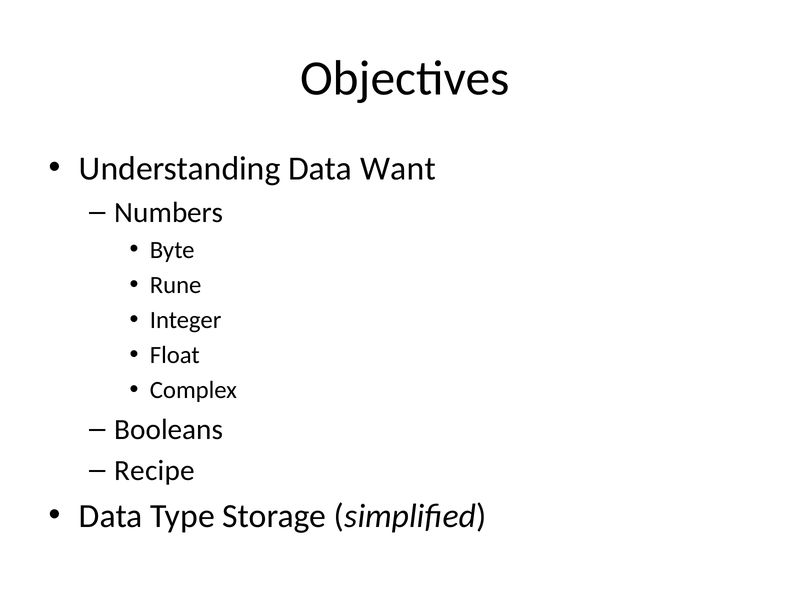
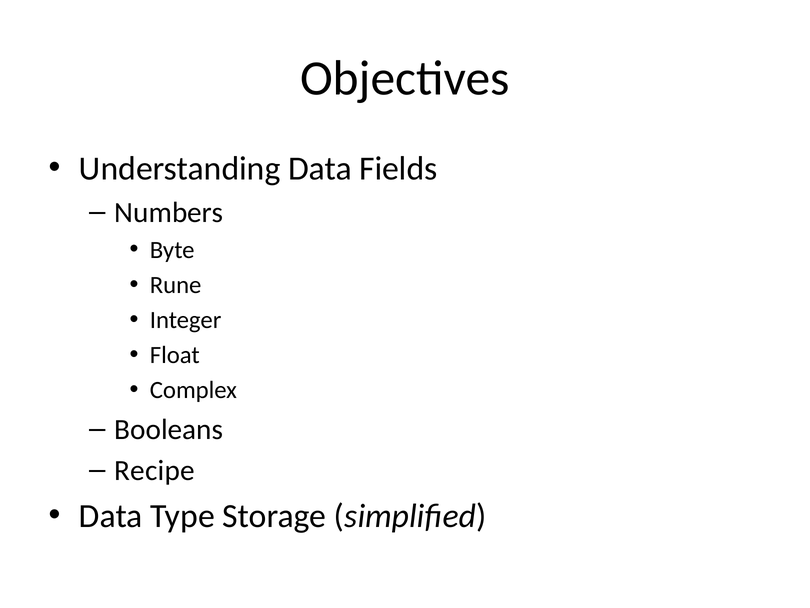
Want: Want -> Fields (398, 168)
